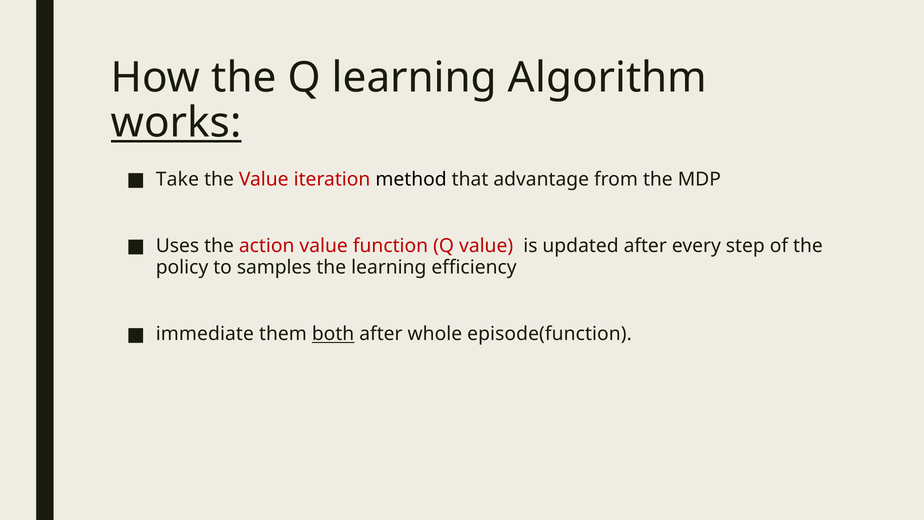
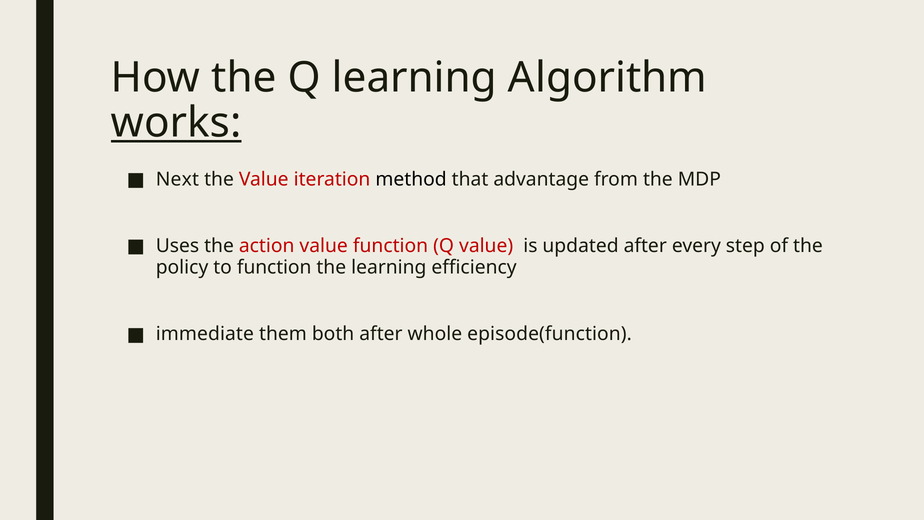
Take: Take -> Next (177, 179)
to samples: samples -> function (274, 267)
both underline: present -> none (333, 334)
